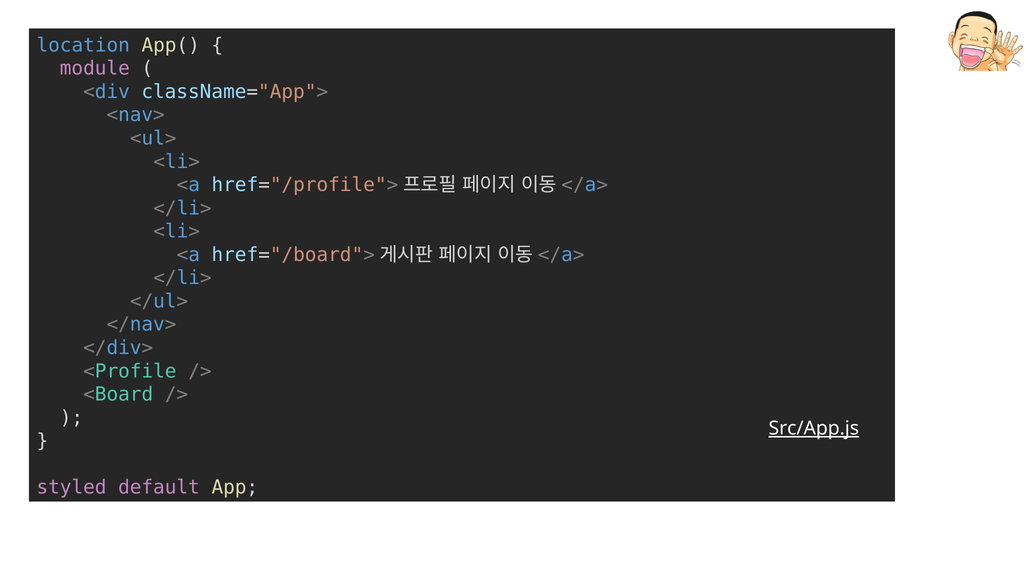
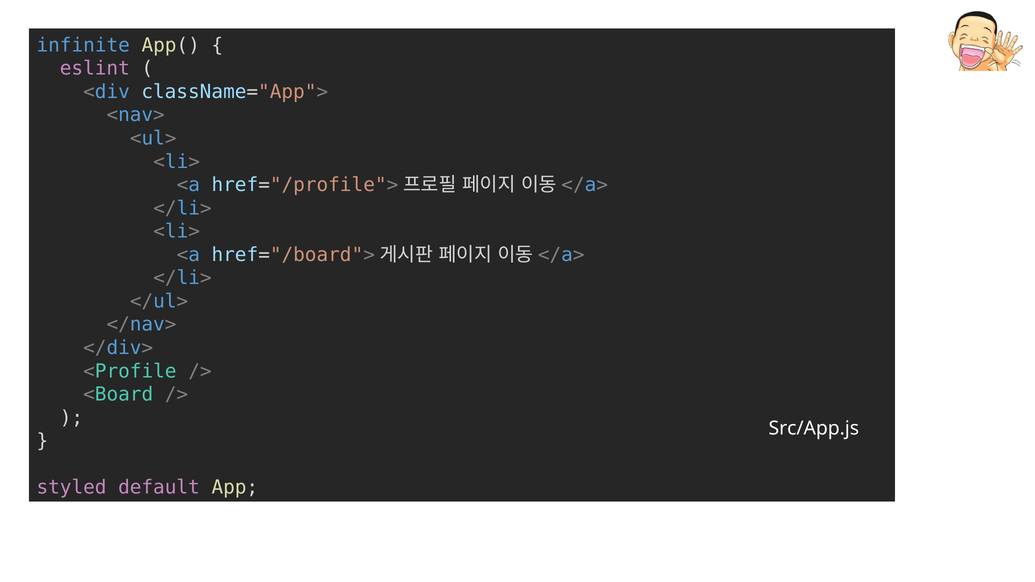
location: location -> infinite (83, 45)
module: module -> eslint (95, 69)
Src/App.js underline: present -> none (814, 429)
